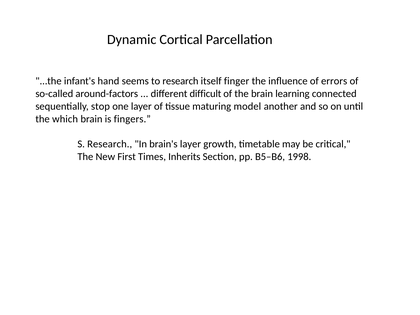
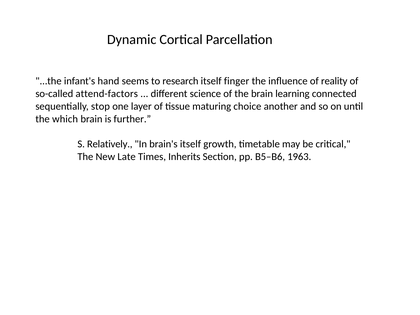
errors: errors -> reality (334, 81)
around-factors: around-factors -> attend-factors (107, 94)
difficult: difficult -> science (205, 94)
model: model -> choice (247, 106)
fingers: fingers -> further (132, 119)
S Research: Research -> Relatively (110, 144)
brain's layer: layer -> itself (190, 144)
First: First -> Late (127, 157)
1998: 1998 -> 1963 (299, 157)
